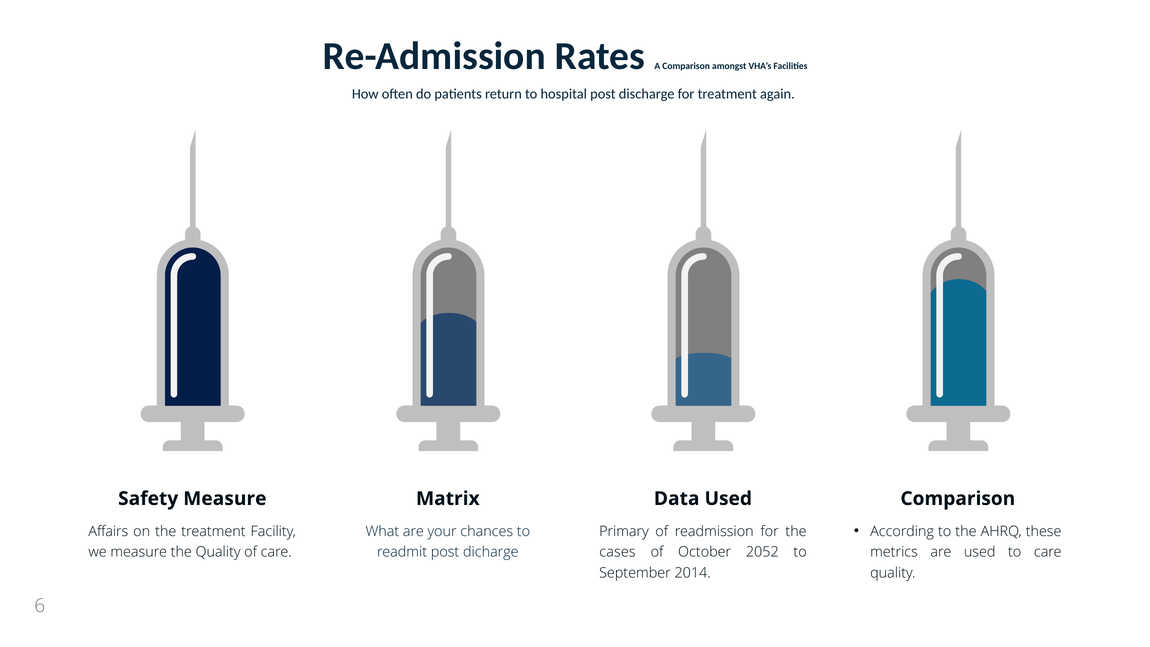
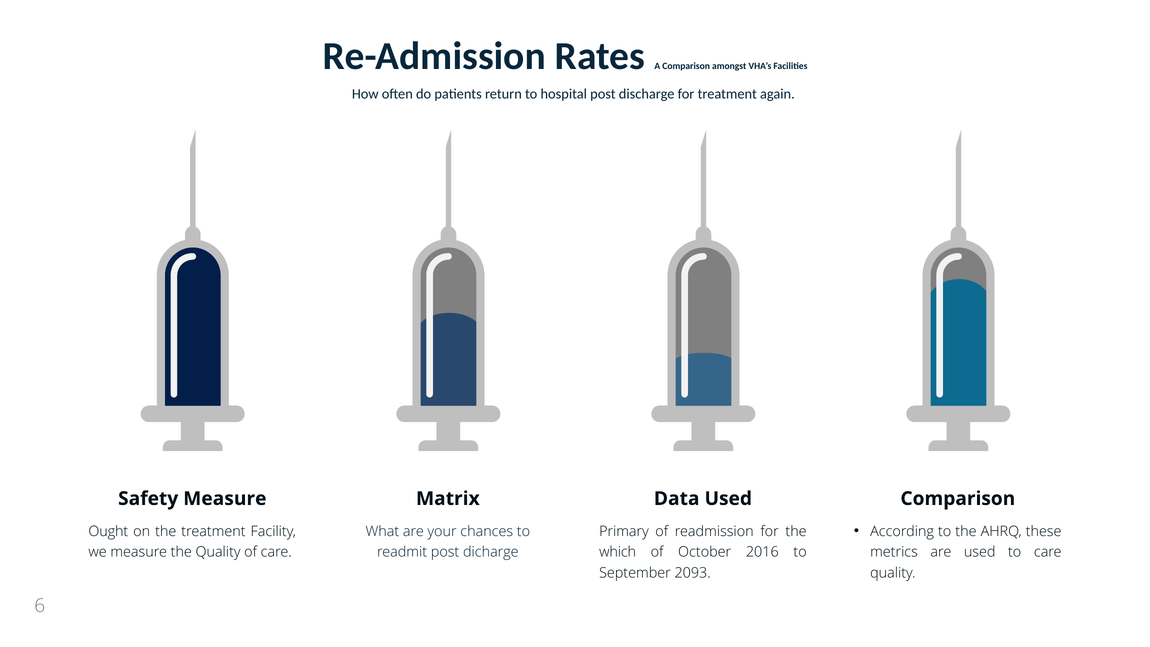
Affairs: Affairs -> Ought (108, 531)
cases: cases -> which (618, 552)
2052: 2052 -> 2016 (762, 552)
2014: 2014 -> 2093 (693, 573)
